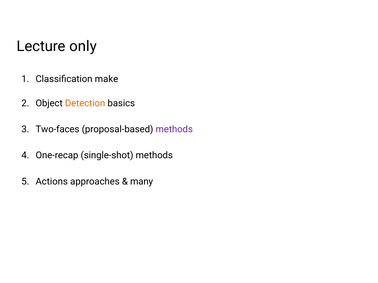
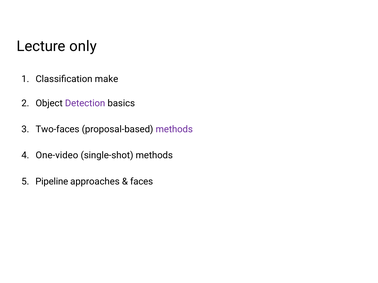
Detection colour: orange -> purple (85, 103)
One-recap: One-recap -> One-video (57, 156)
Actions: Actions -> Pipeline (52, 182)
many: many -> faces (142, 182)
